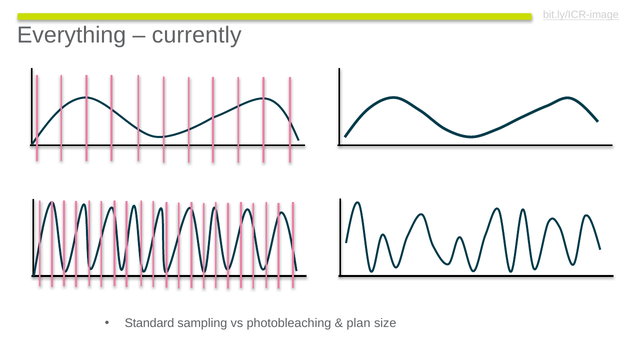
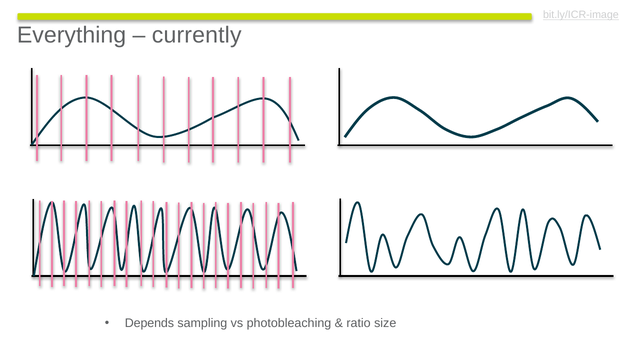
Standard: Standard -> Depends (149, 323)
plan: plan -> ratio (359, 323)
